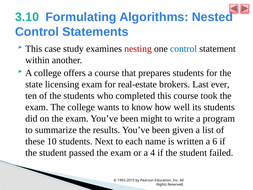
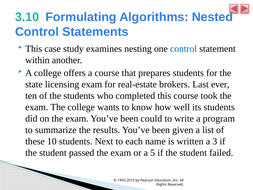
nesting colour: red -> black (138, 49)
might: might -> could (151, 118)
6: 6 -> 3 (215, 141)
4: 4 -> 5 (153, 153)
